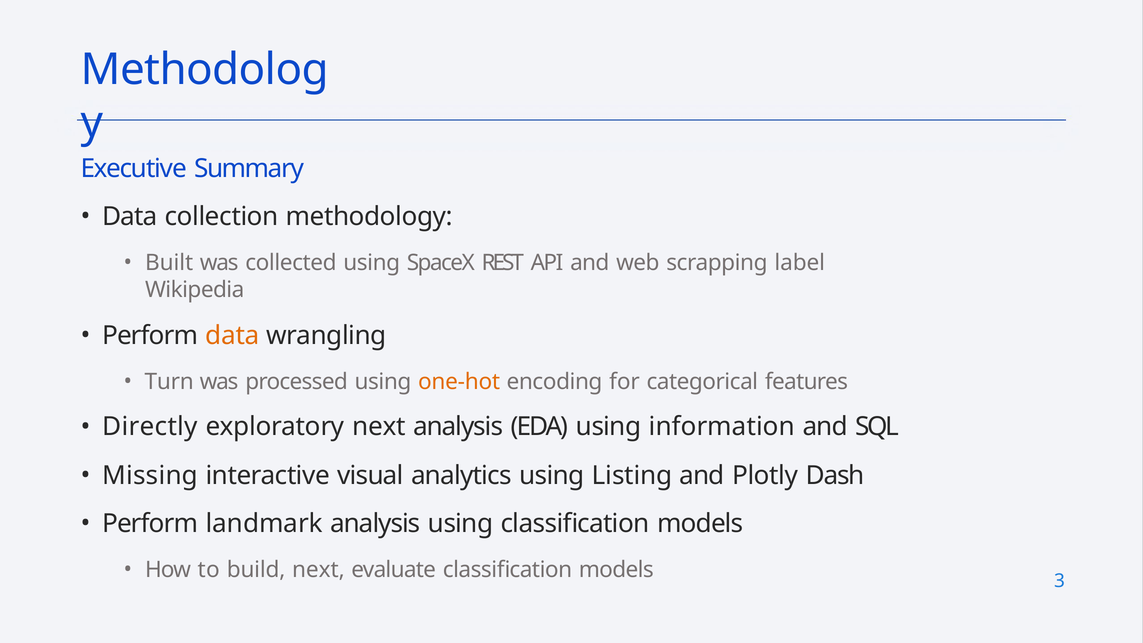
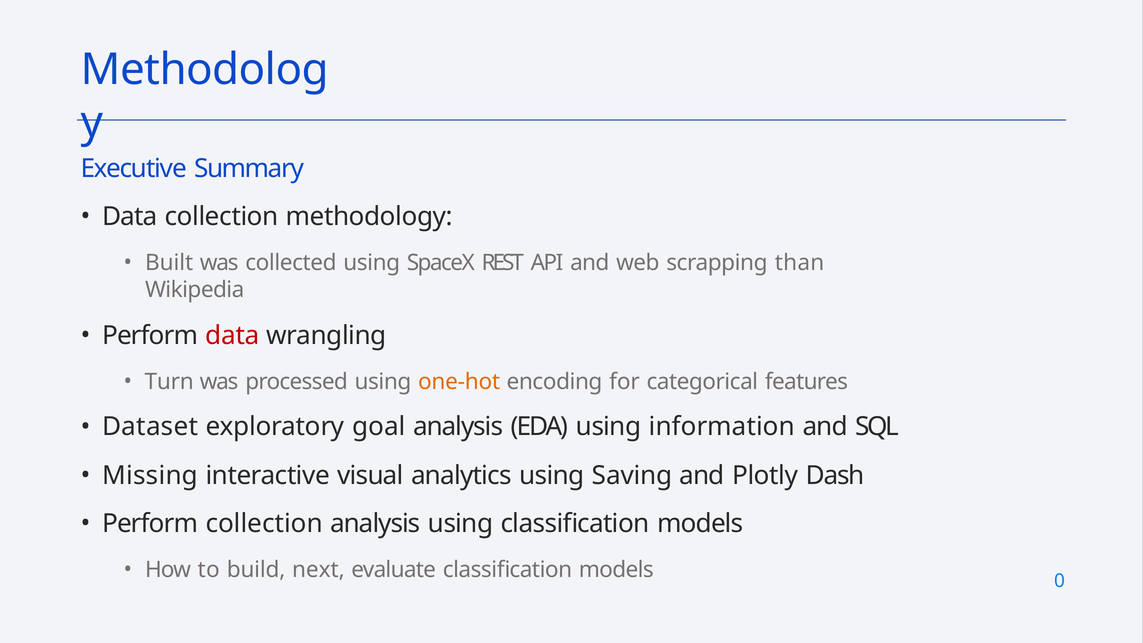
label: label -> than (800, 263)
data colour: orange -> red (232, 335)
Directly: Directly -> Dataset (150, 427)
exploratory next: next -> goal (379, 427)
Listing: Listing -> Saving (632, 476)
Perform landmark: landmark -> collection (264, 523)
3: 3 -> 0 (1059, 581)
